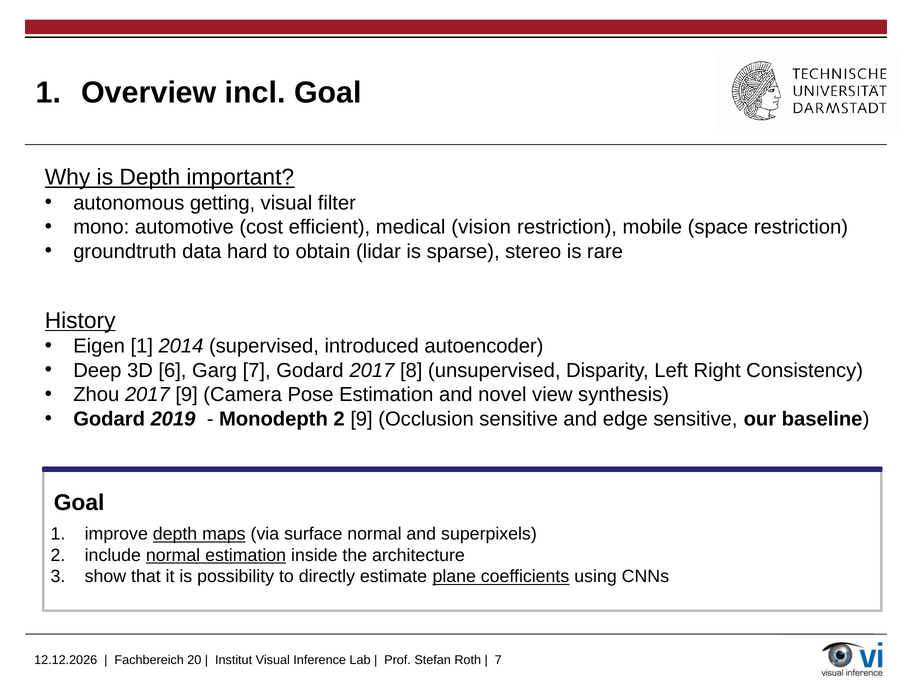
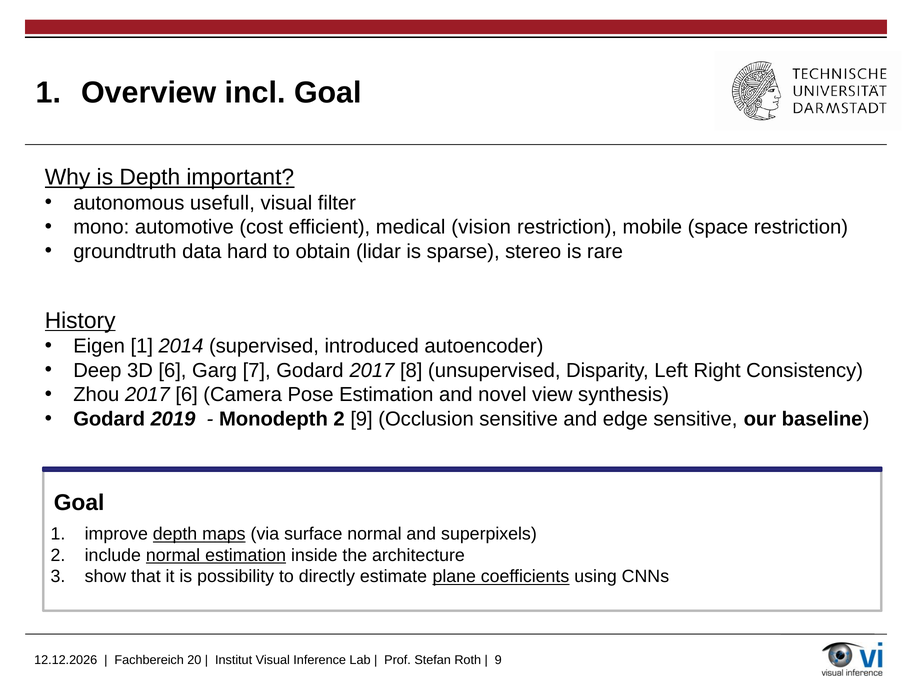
getting: getting -> usefull (222, 203)
2017 9: 9 -> 6 (187, 395)
7: 7 -> 9 (498, 660)
